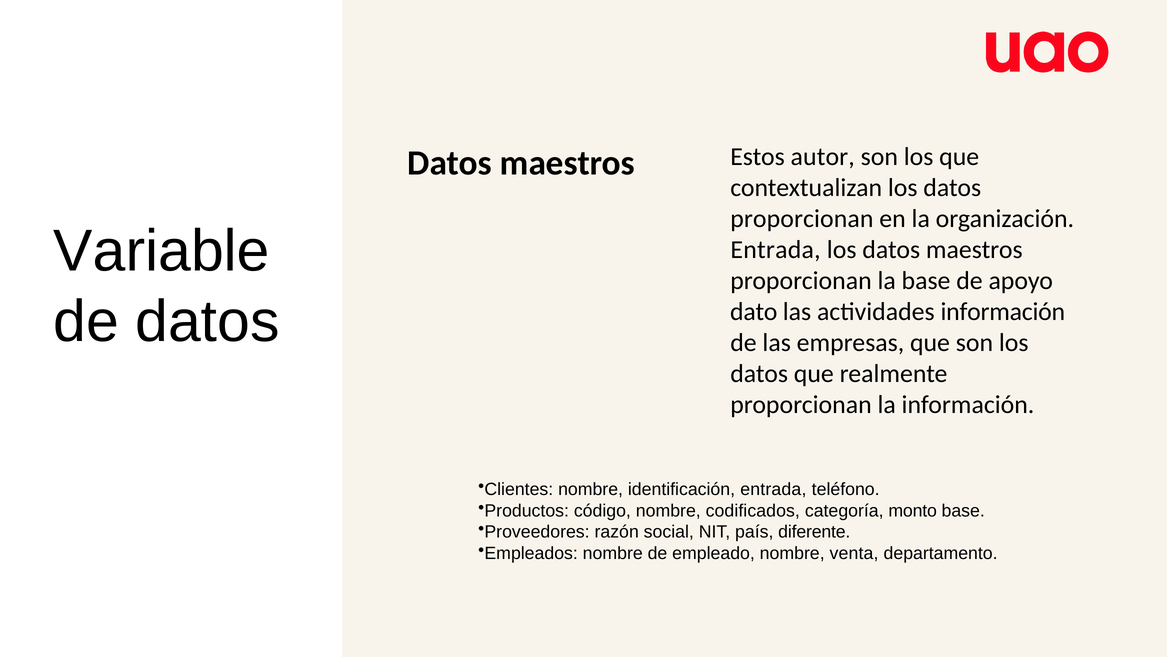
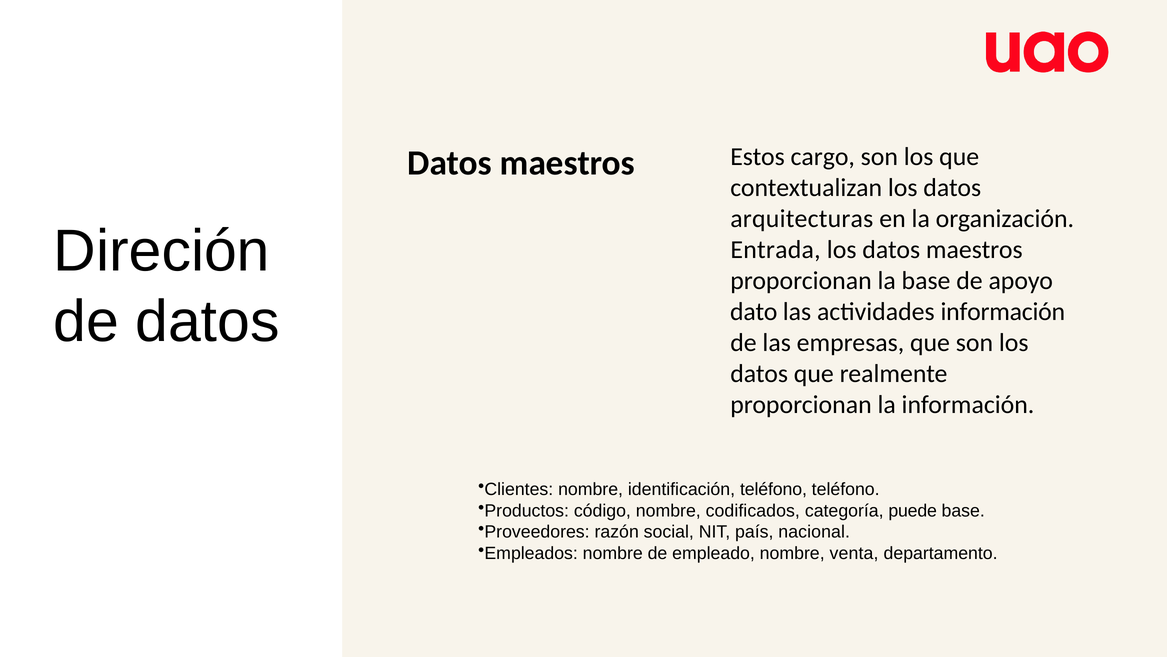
autor: autor -> cargo (823, 157)
proporcionan: proporcionan -> arquitecturas (802, 219)
Variable: Variable -> Direción (162, 251)
identificación entrada: entrada -> teléfono (773, 489)
monto: monto -> puede (913, 510)
diferente: diferente -> nacional (814, 532)
